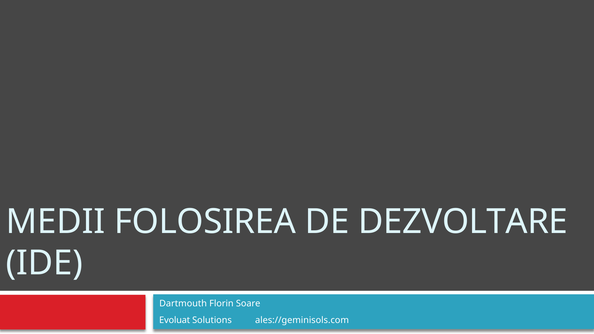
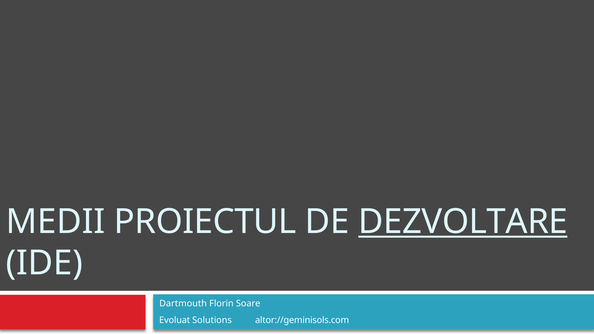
FOLOSIREA: FOLOSIREA -> PROIECTUL (205, 222)
DEZVOLTARE underline: none -> present (463, 222)
ales://geminisols.com: ales://geminisols.com -> altor://geminisols.com (302, 320)
